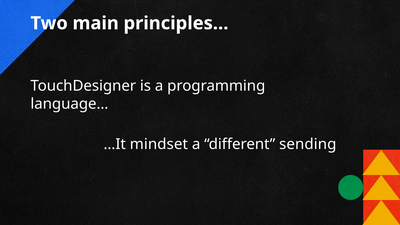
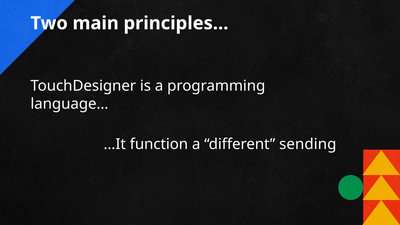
mindset: mindset -> function (159, 144)
